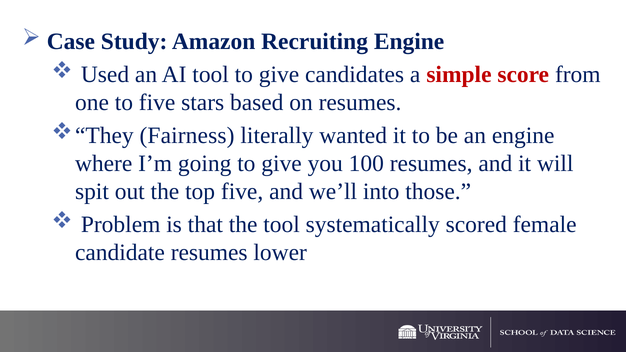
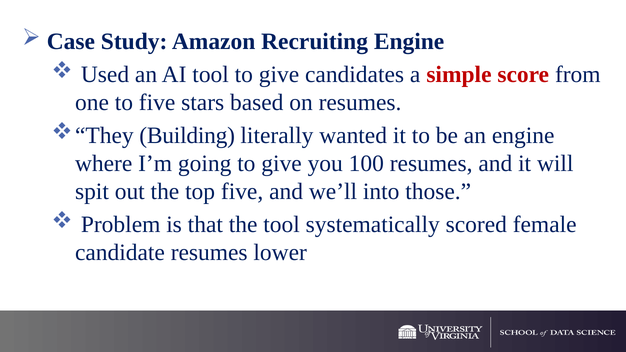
Fairness: Fairness -> Building (187, 135)
